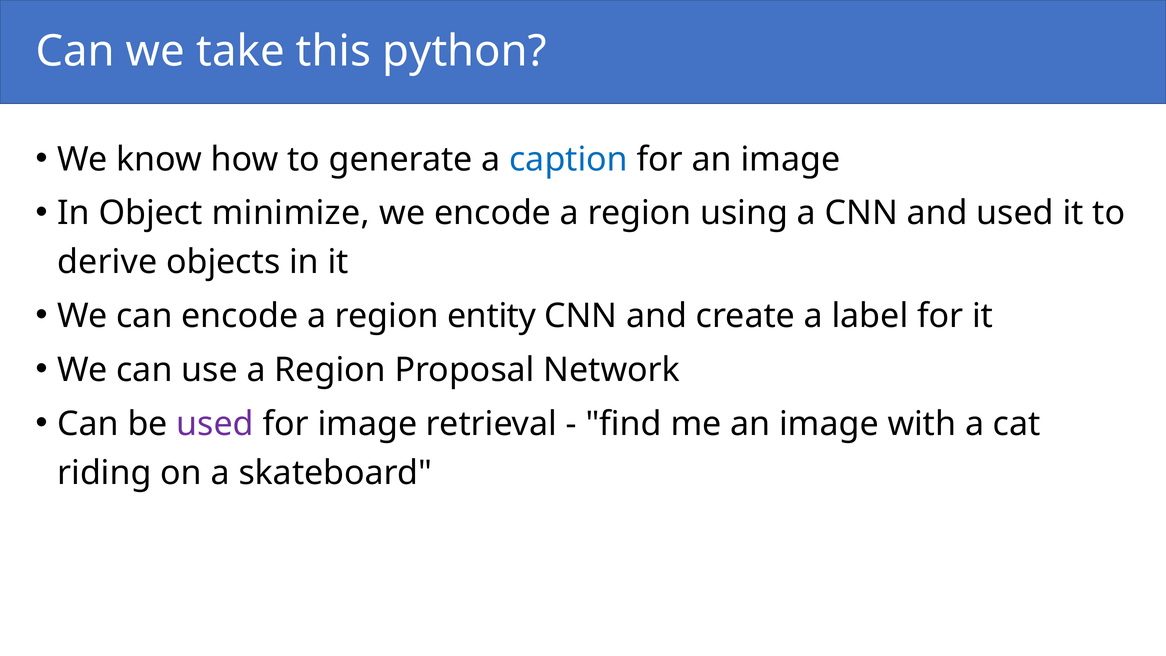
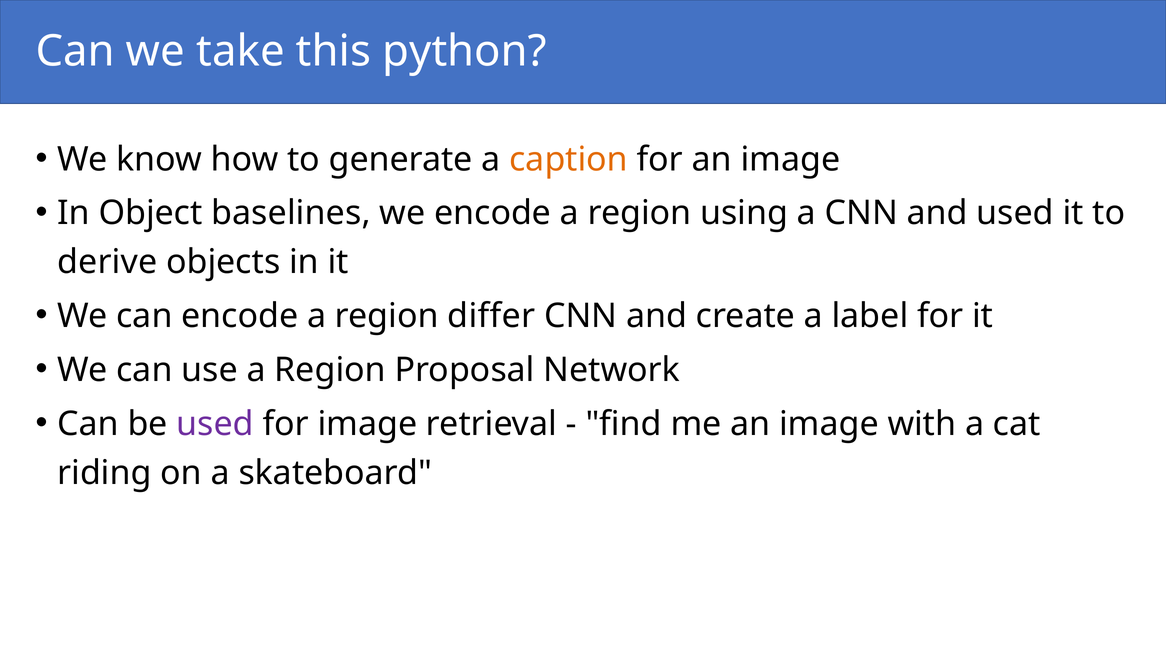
caption colour: blue -> orange (569, 159)
minimize: minimize -> baselines (291, 213)
entity: entity -> differ (491, 316)
